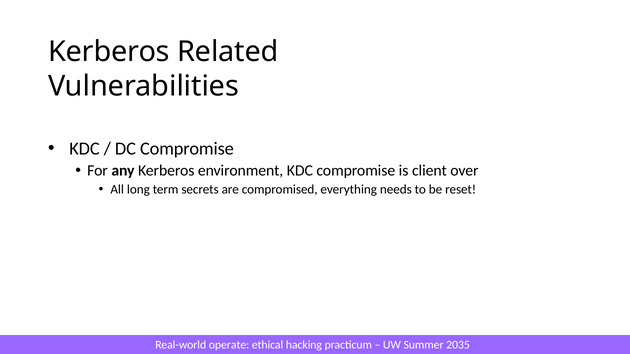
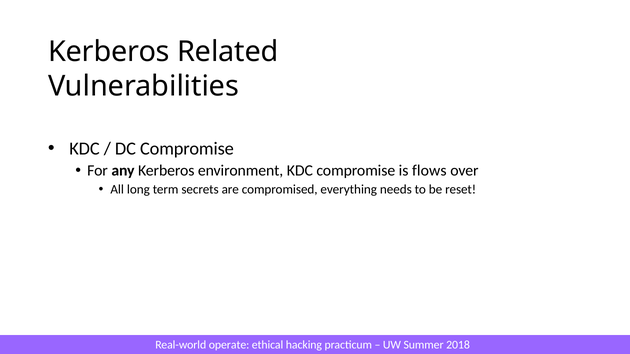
client: client -> flows (429, 171)
2035: 2035 -> 2018 (458, 345)
